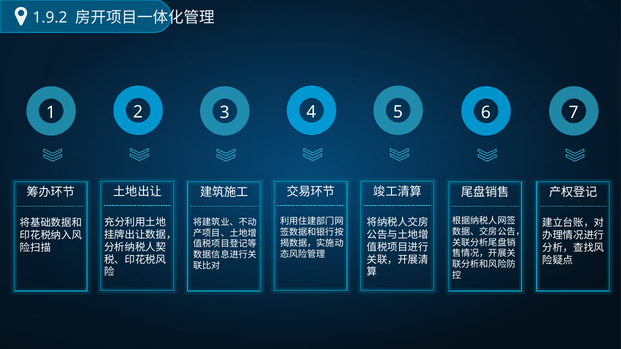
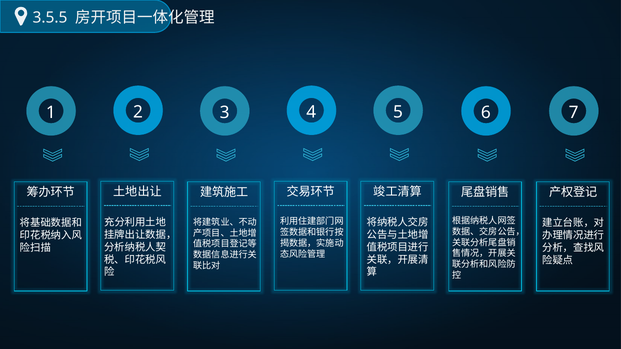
1.9.2: 1.9.2 -> 3.5.5 (50, 18)
